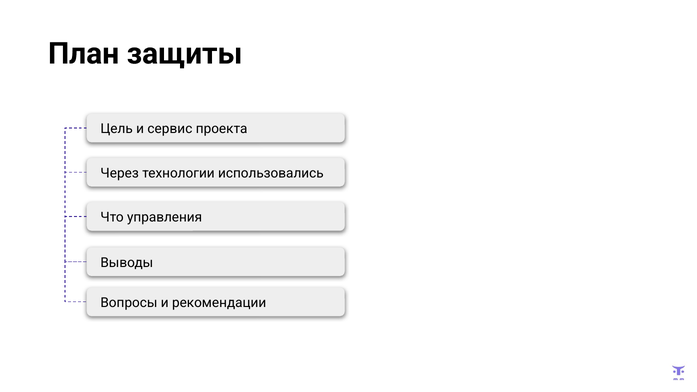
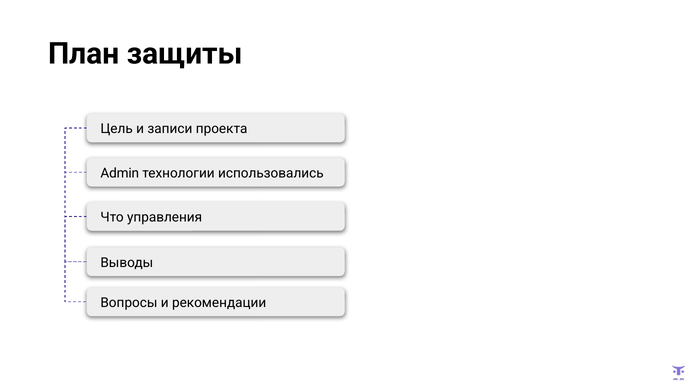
сервис: сервис -> записи (170, 129)
Через: Через -> Admin (120, 173)
